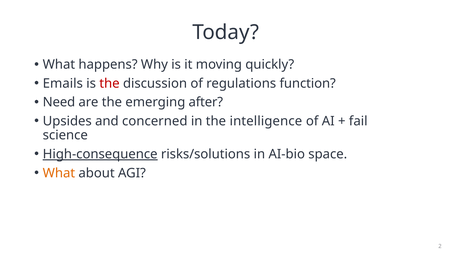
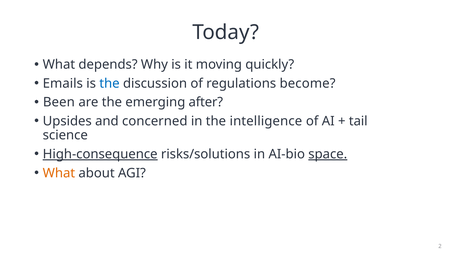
happens: happens -> depends (108, 65)
the colour: red -> blue (109, 83)
function: function -> become (308, 83)
Need: Need -> Been (59, 102)
fail: fail -> tail (358, 121)
space underline: none -> present (328, 154)
